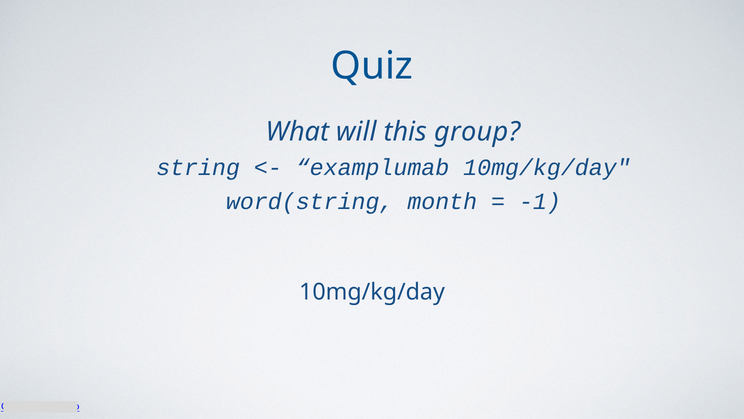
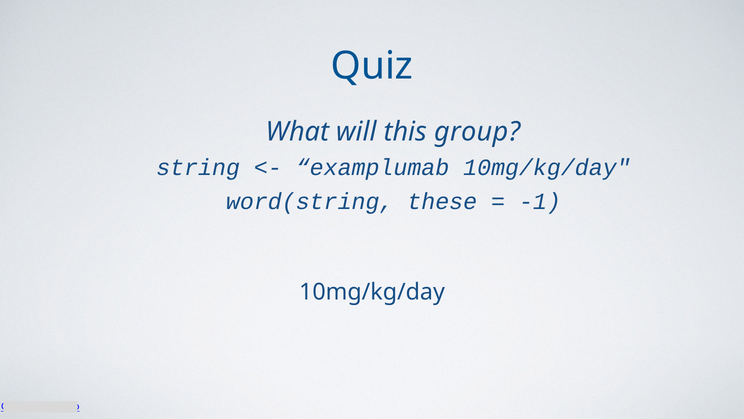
month: month -> these (442, 201)
